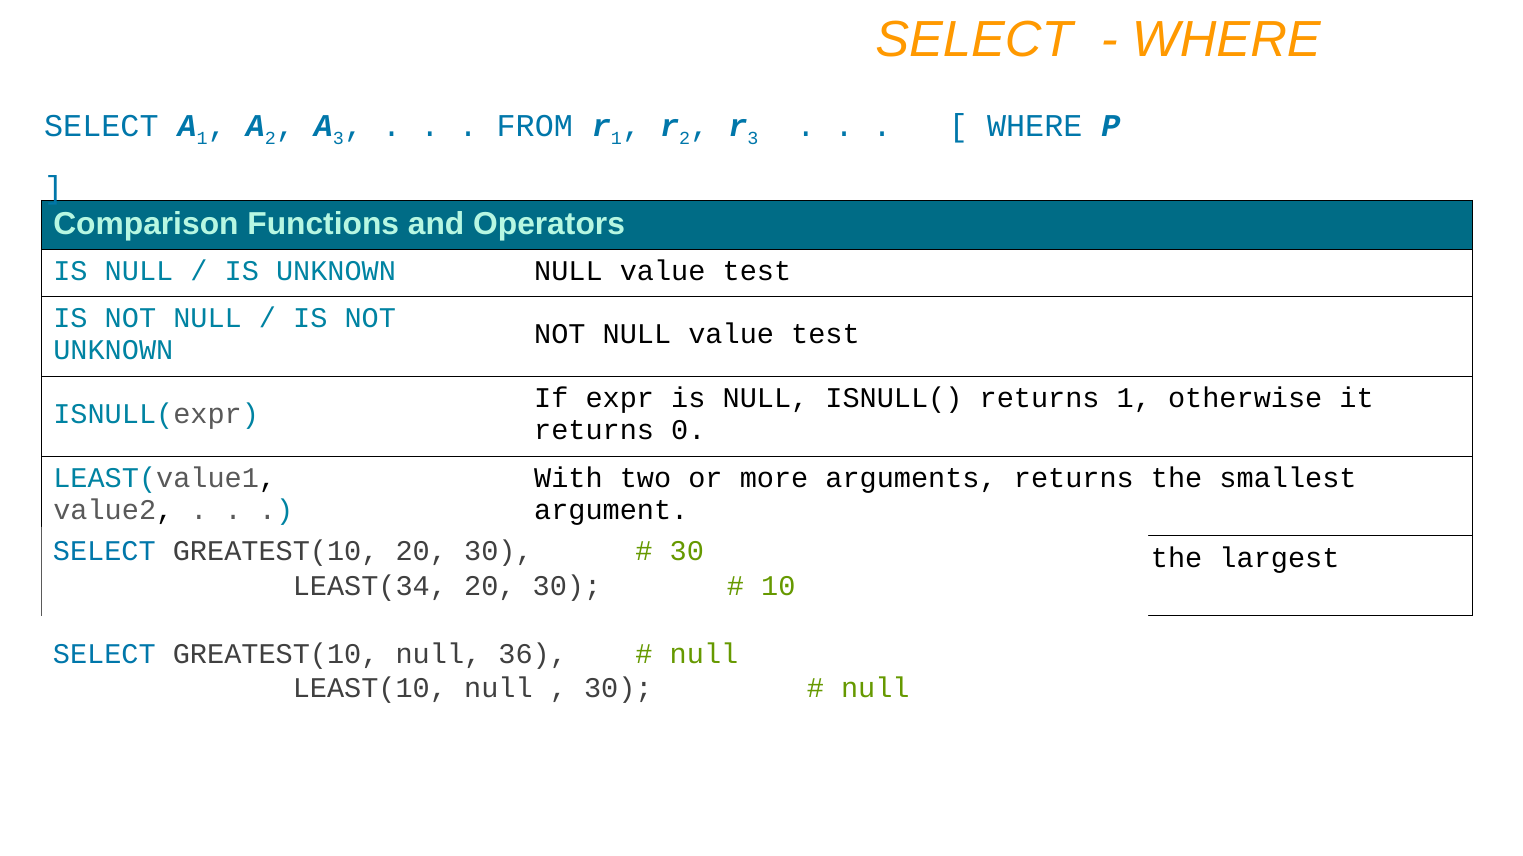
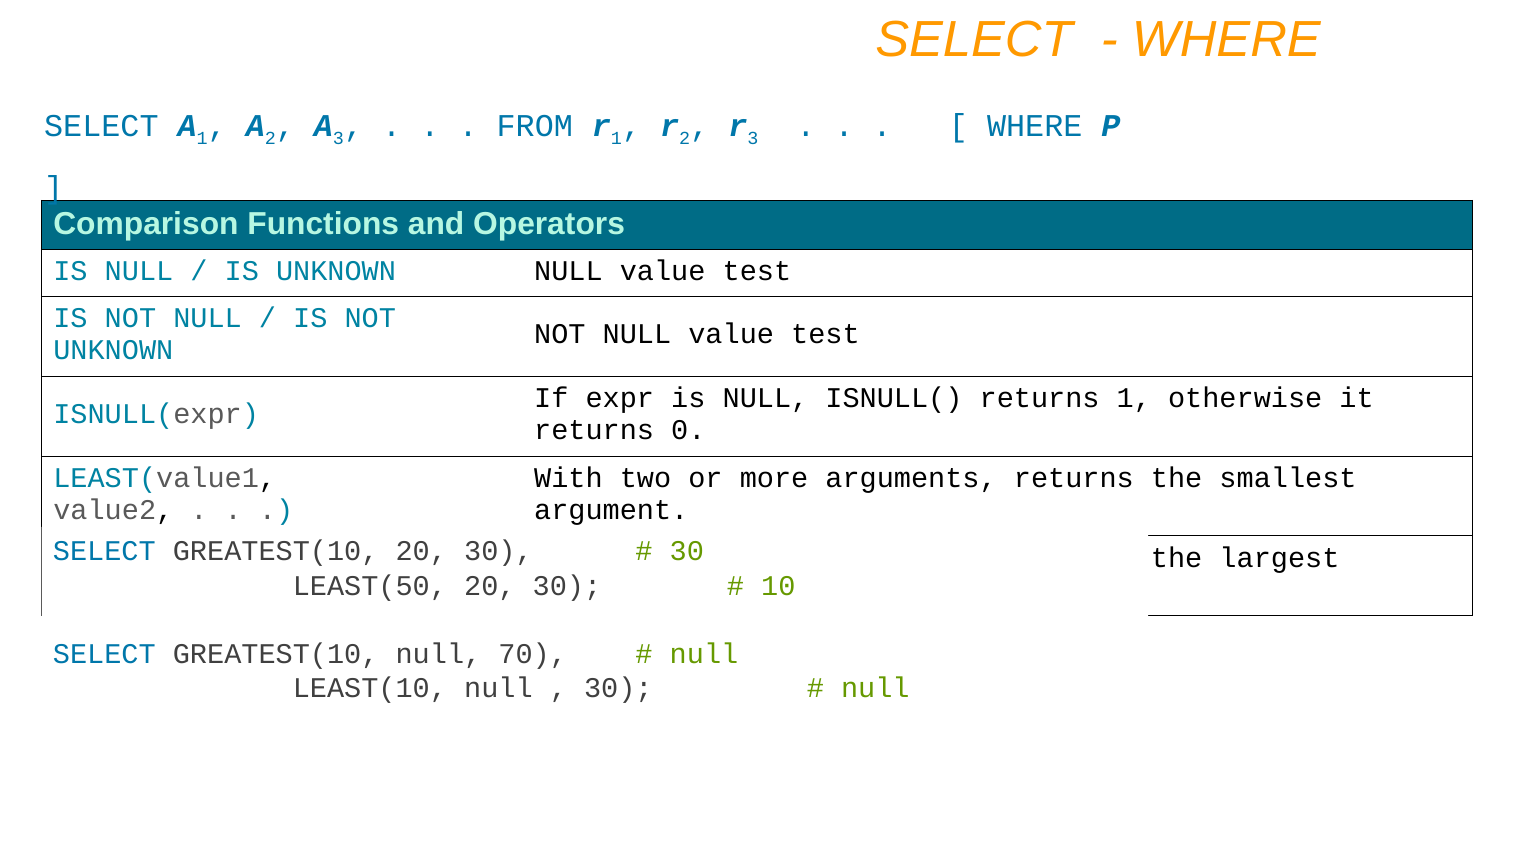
LEAST(34: LEAST(34 -> LEAST(50 (370, 586)
36: 36 -> 70 (533, 655)
